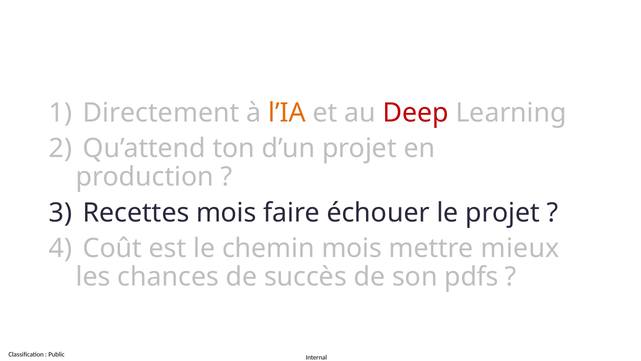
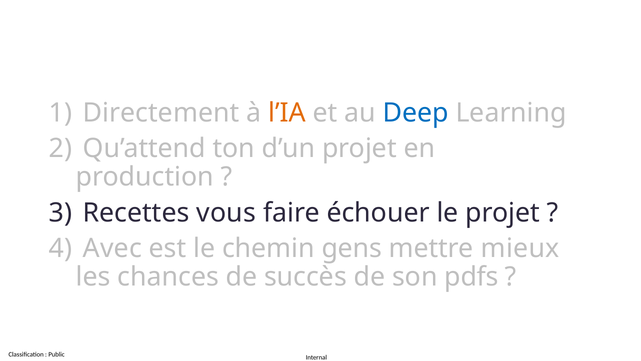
Deep colour: red -> blue (416, 113)
Recettes mois: mois -> vous (226, 212)
Coût: Coût -> Avec (112, 248)
chemin mois: mois -> gens (352, 248)
